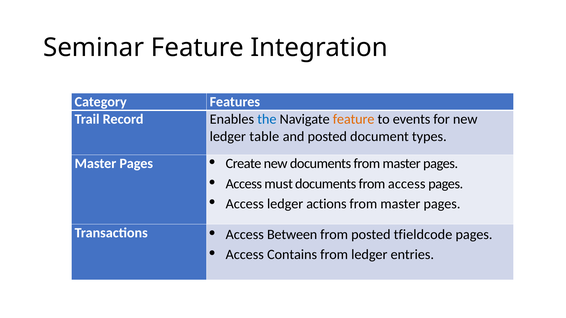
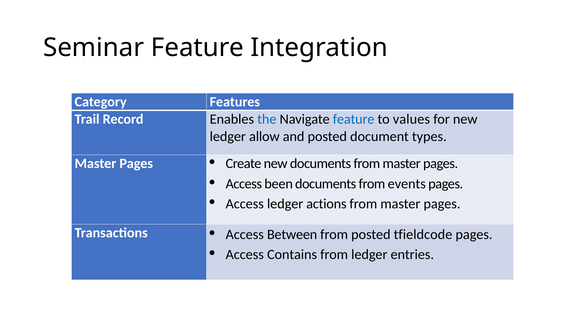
feature colour: orange -> blue (354, 119)
events: events -> values (411, 119)
table: table -> allow (264, 136)
must: must -> been (279, 184)
from access: access -> events (407, 184)
